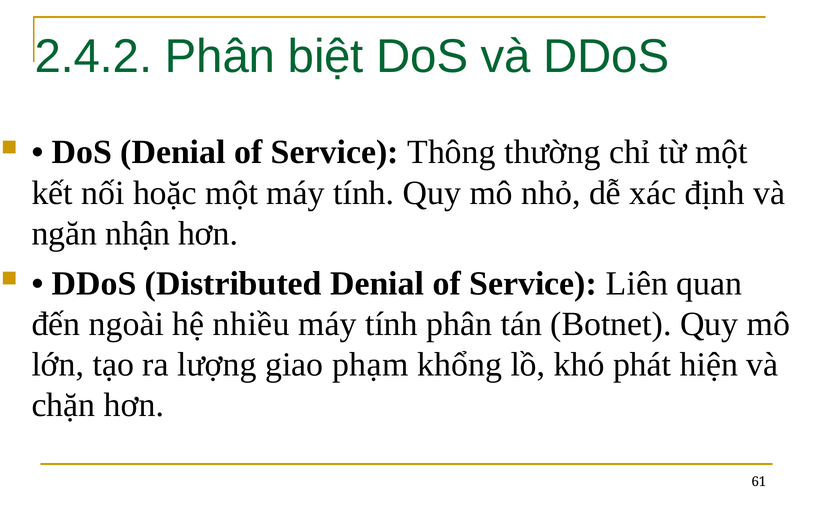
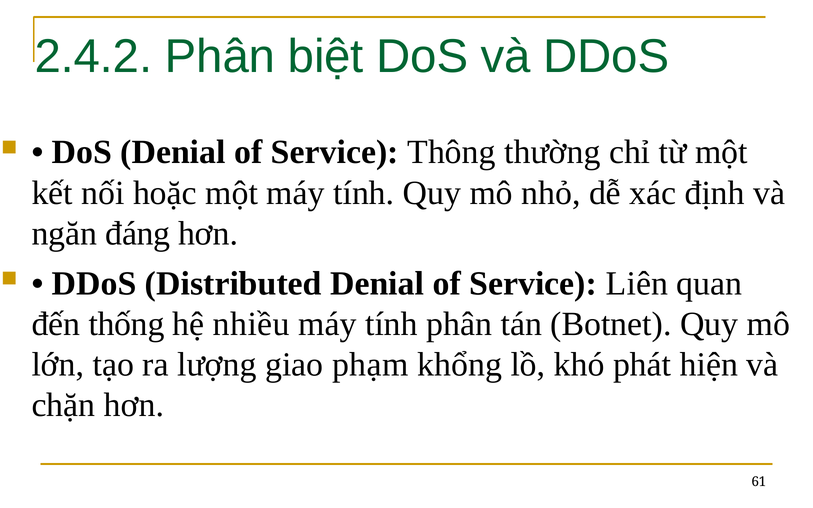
nhận: nhận -> đáng (138, 234)
ngoài: ngoài -> thống (127, 324)
